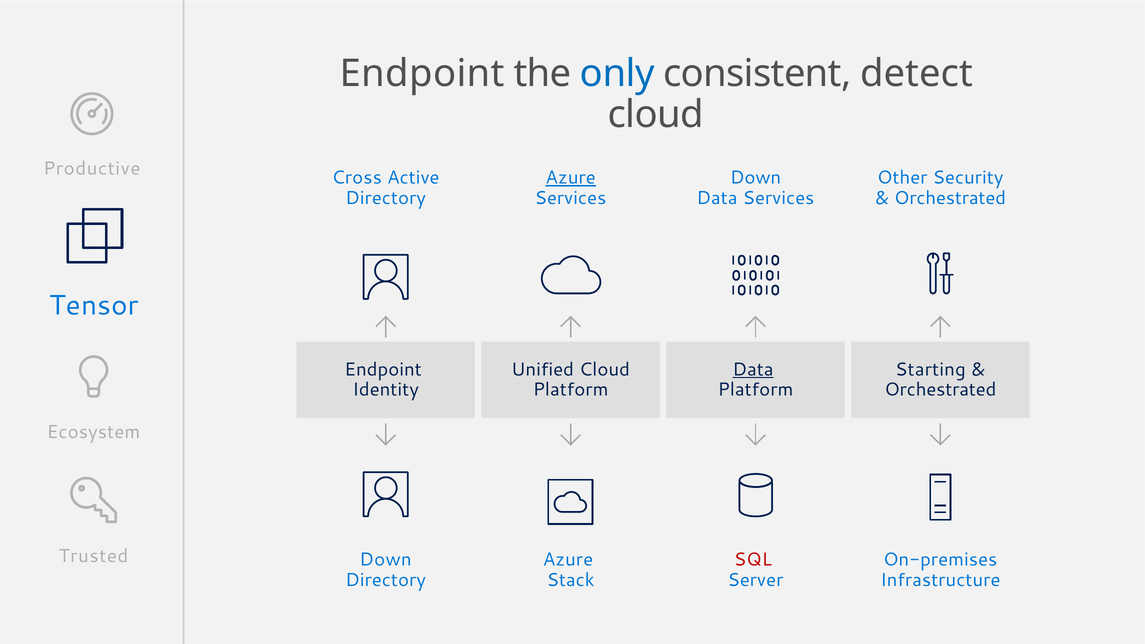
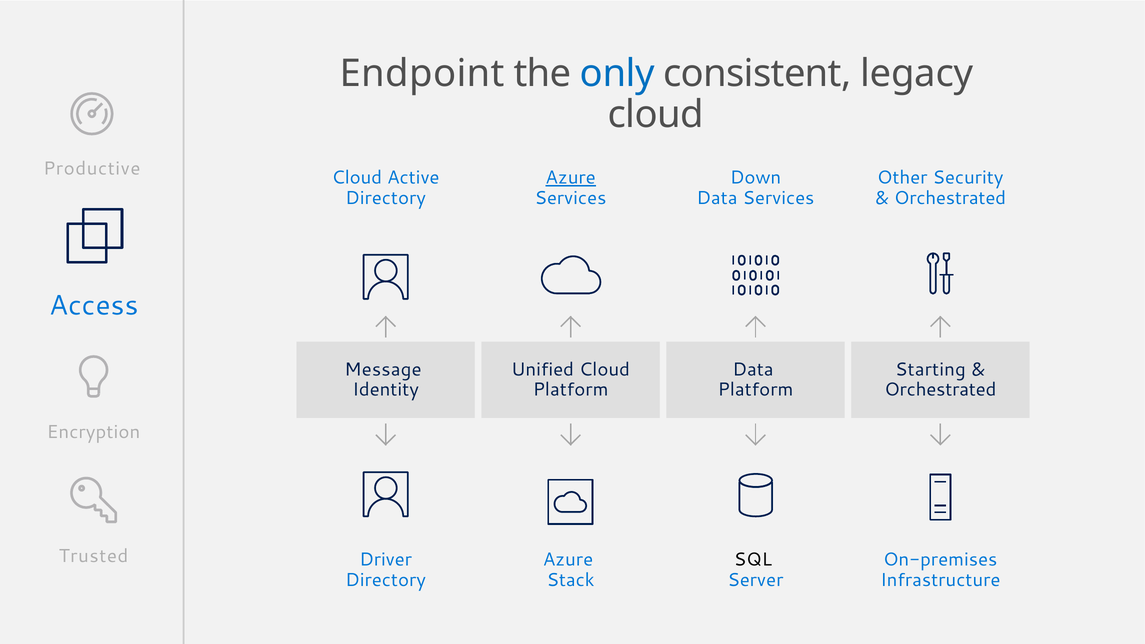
detect: detect -> legacy (917, 74)
Cross: Cross -> Cloud (357, 178)
Tensor: Tensor -> Access (94, 306)
Endpoint: Endpoint -> Message (383, 370)
Data underline: present -> none (753, 370)
Ecosystem: Ecosystem -> Encryption (93, 432)
Down: Down -> Driver (386, 560)
SQL colour: red -> black (753, 560)
